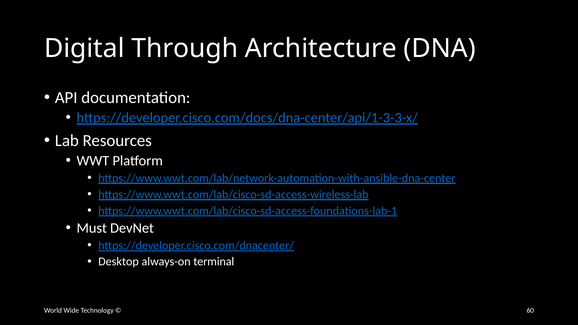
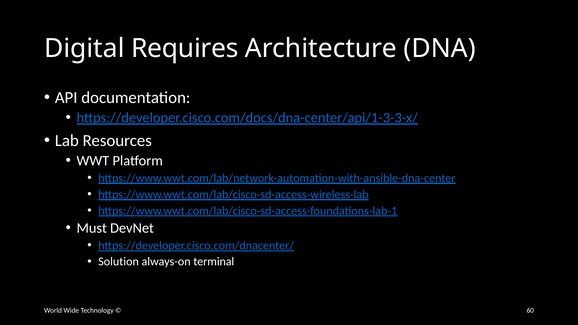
Through: Through -> Requires (185, 49)
Desktop: Desktop -> Solution (119, 262)
